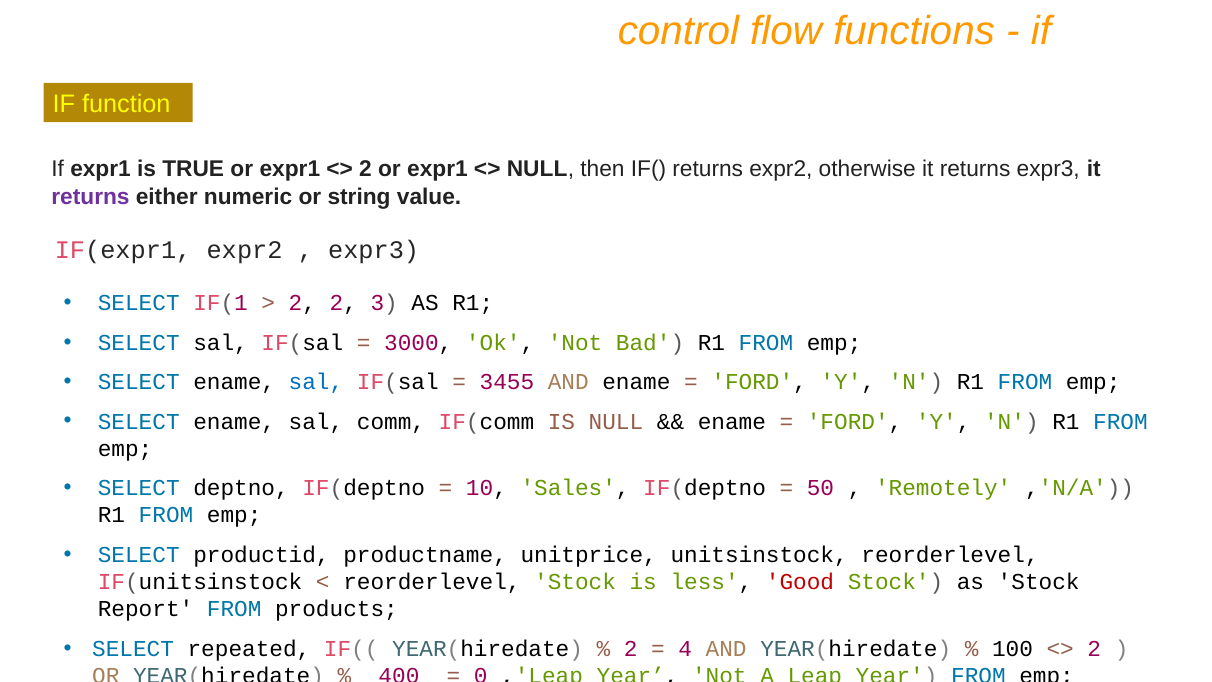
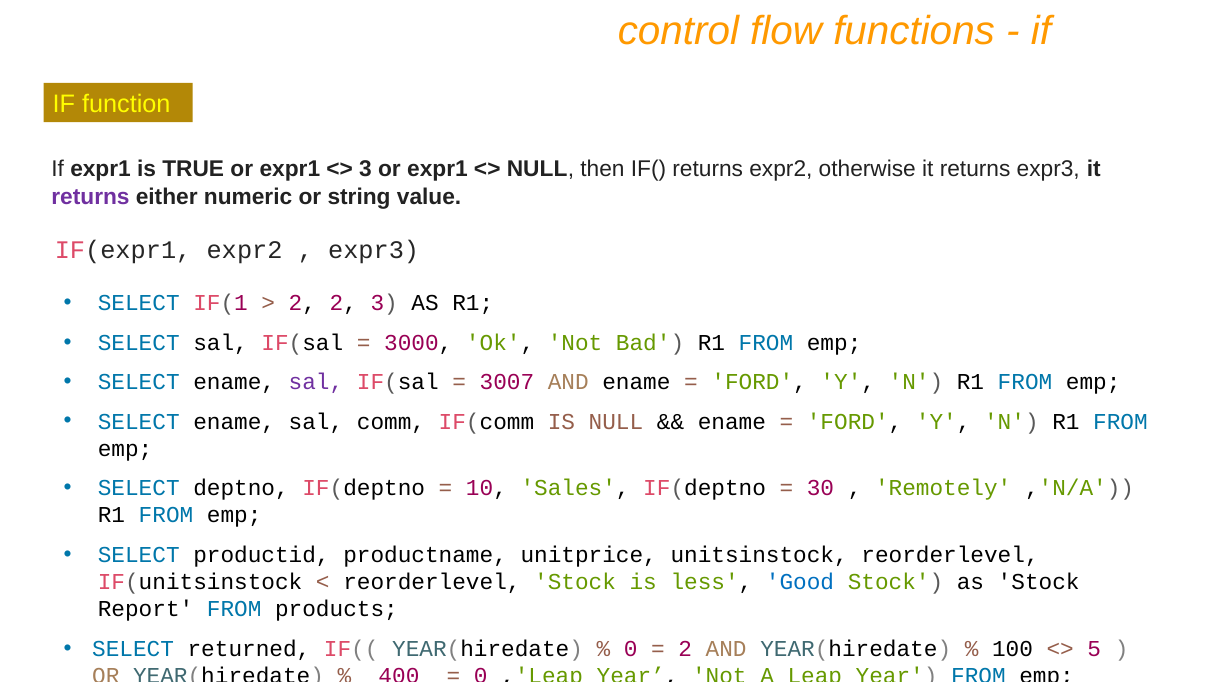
2: 2 -> 3 (366, 169)
sal colour: blue -> purple (316, 382)
3455: 3455 -> 3007 (507, 382)
50: 50 -> 30 (820, 488)
Good colour: red -> blue (800, 582)
repeated: repeated -> returned (249, 649)
2: 2 -> 0 (631, 649)
4: 4 -> 2 (685, 649)
2: 2 -> 5 (1094, 649)
